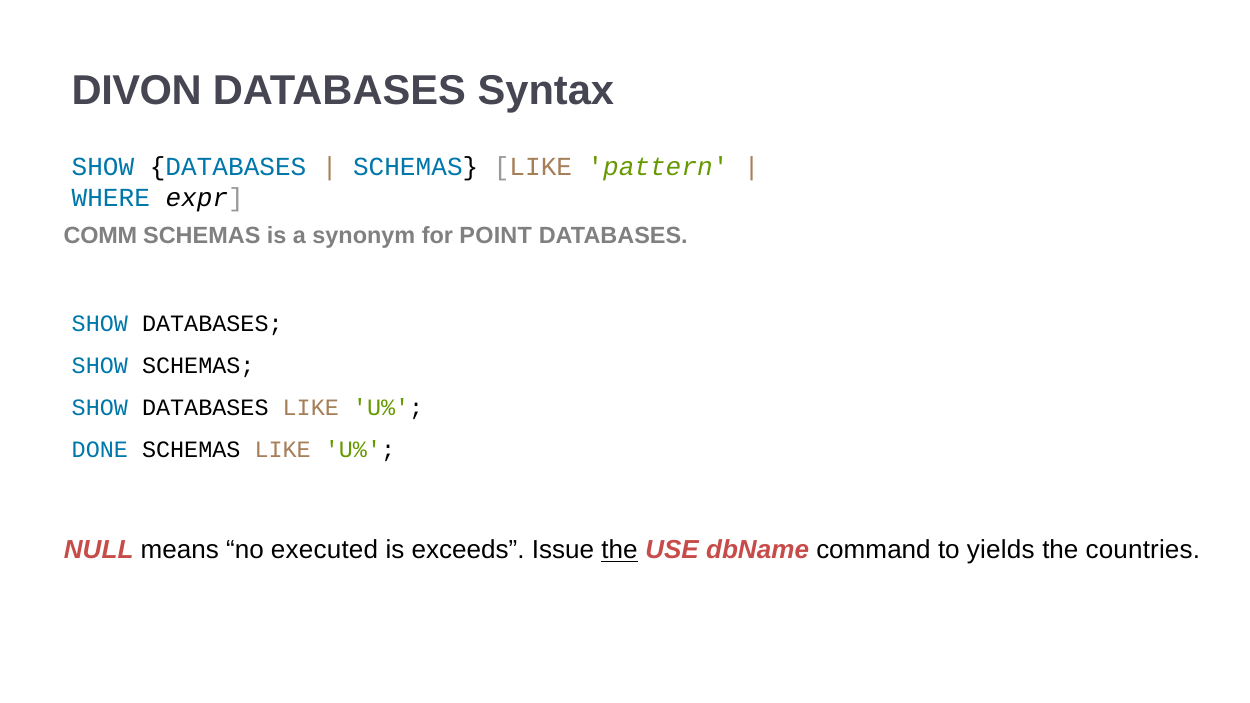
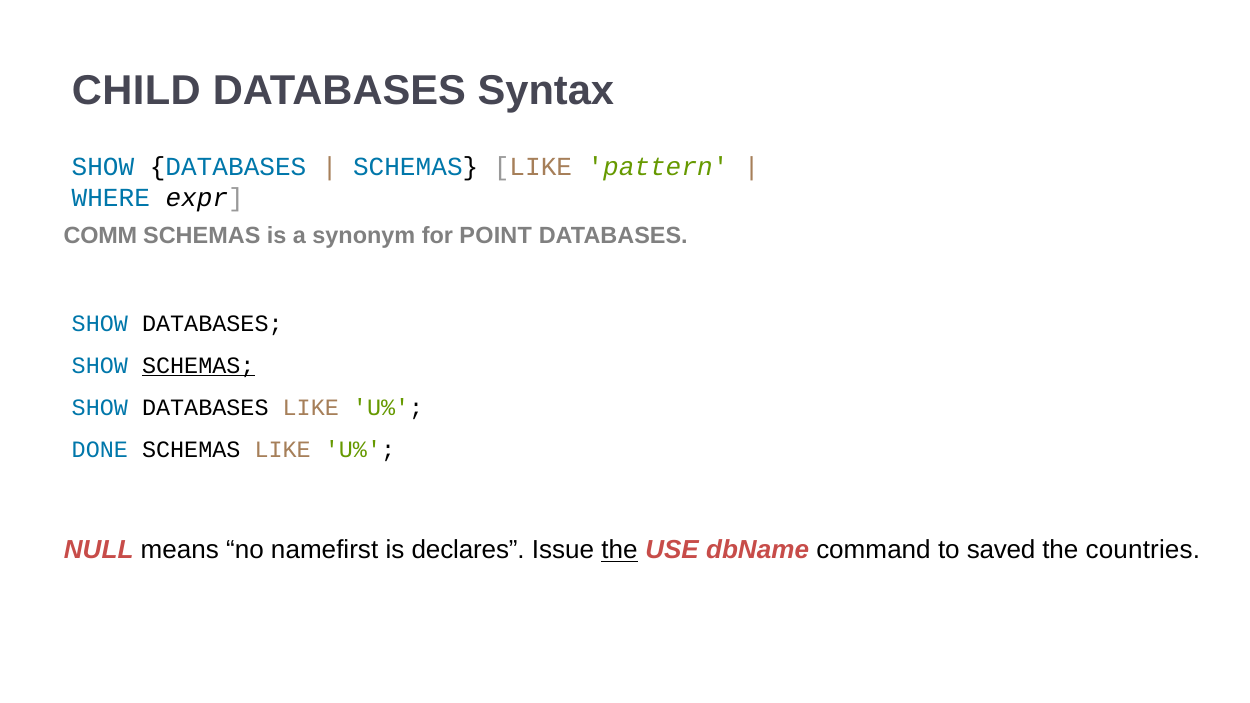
DIVON: DIVON -> CHILD (136, 90)
SCHEMAS underline: none -> present (198, 366)
executed: executed -> namefirst (325, 550)
exceeds: exceeds -> declares (468, 550)
yields: yields -> saved (1001, 550)
